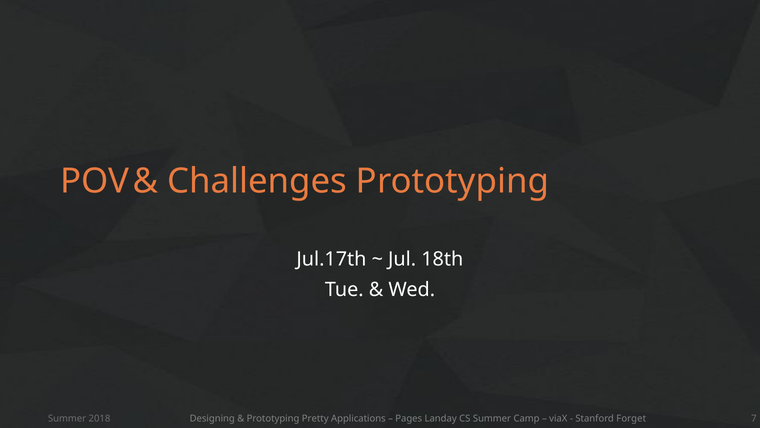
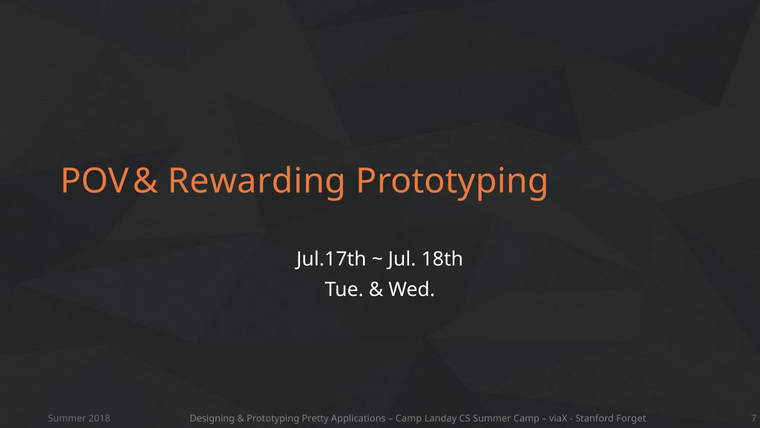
Challenges: Challenges -> Rewarding (257, 181)
Pages: Pages -> Camp (409, 418)
